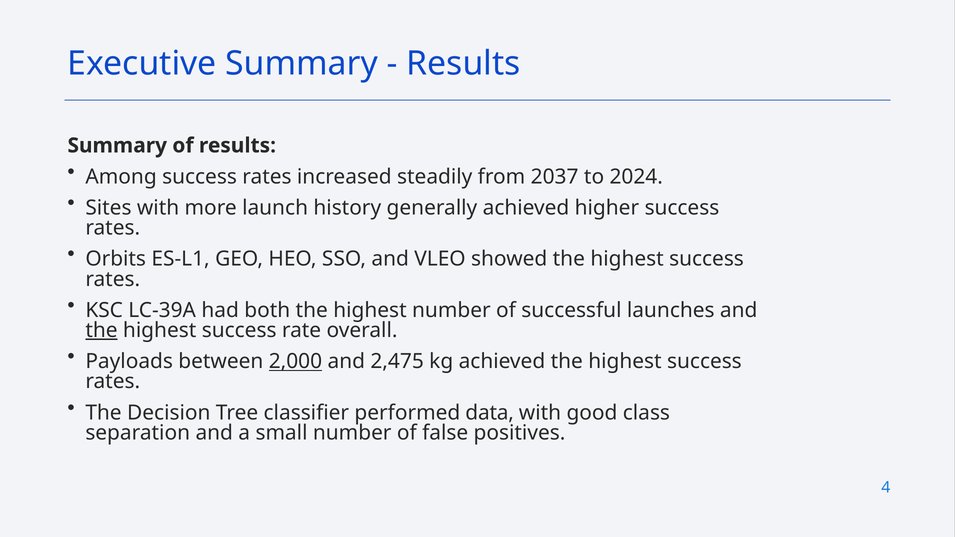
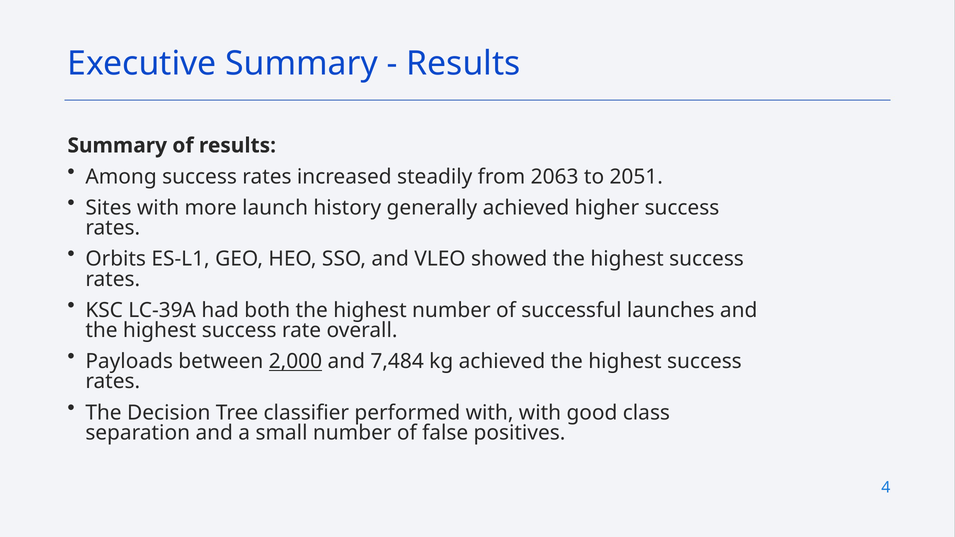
2037: 2037 -> 2063 (555, 177)
2024: 2024 -> 2051 (636, 177)
the underline: present -> none (101, 330)
2,475: 2,475 -> 7,484 (397, 362)
performed data: data -> with (490, 413)
